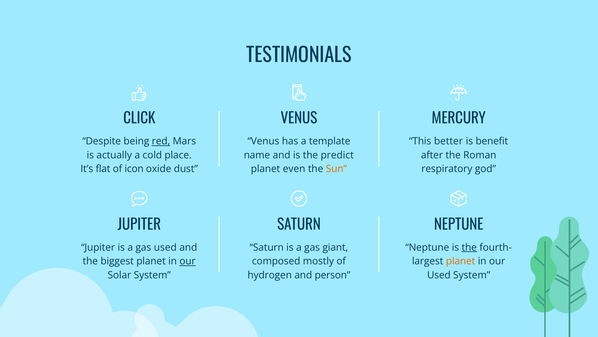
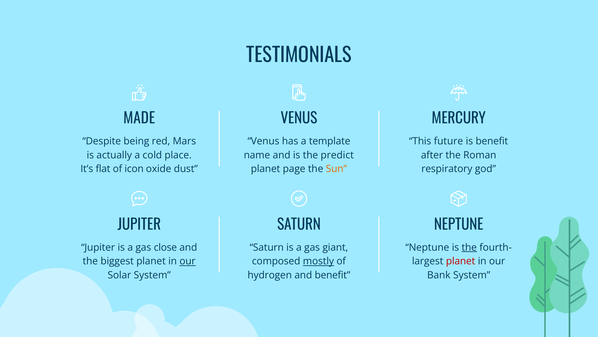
CLICK: CLICK -> MADE (139, 118)
red underline: present -> none (161, 141)
better: better -> future (448, 141)
even: even -> page (294, 169)
gas used: used -> close (165, 247)
mostly underline: none -> present (318, 261)
planet colour: orange -> red (461, 261)
and person: person -> benefit (333, 275)
Used: Used -> Bank (439, 275)
